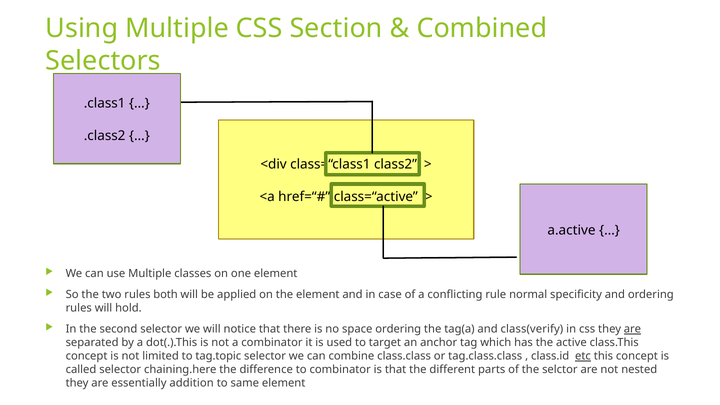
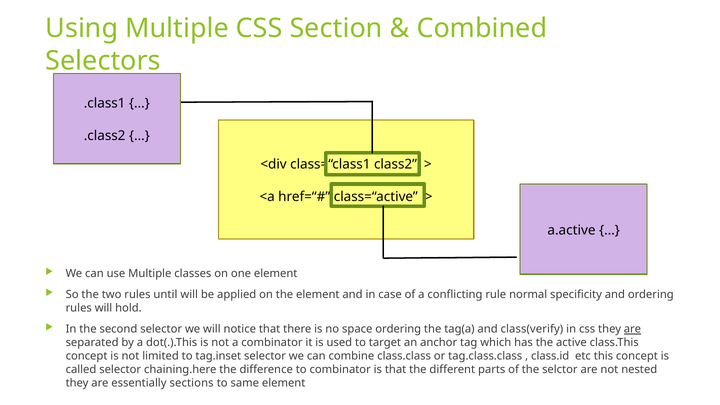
both: both -> until (165, 295)
tag.topic: tag.topic -> tag.inset (218, 356)
etc underline: present -> none (583, 356)
addition: addition -> sections (192, 383)
